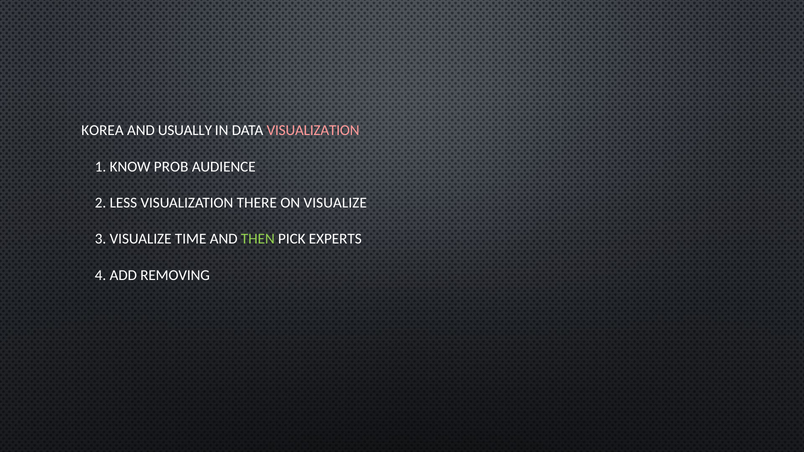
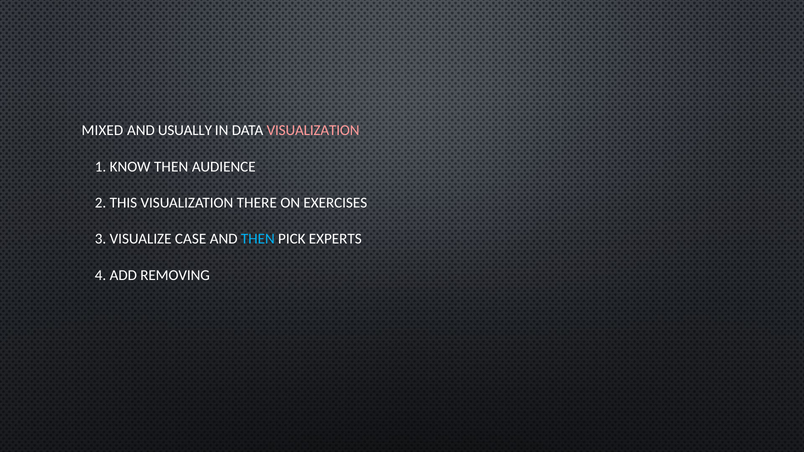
KOREA: KOREA -> MIXED (102, 131)
KNOW PROB: PROB -> THEN (171, 167)
LESS: LESS -> THIS (123, 203)
ON VISUALIZE: VISUALIZE -> EXERCISES (335, 203)
TIME: TIME -> CASE (191, 239)
THEN colour: light green -> light blue (258, 239)
